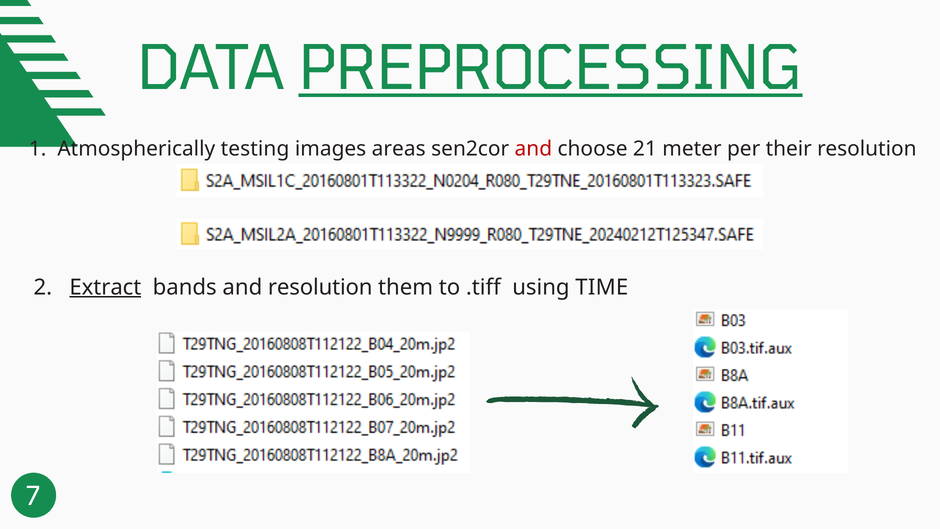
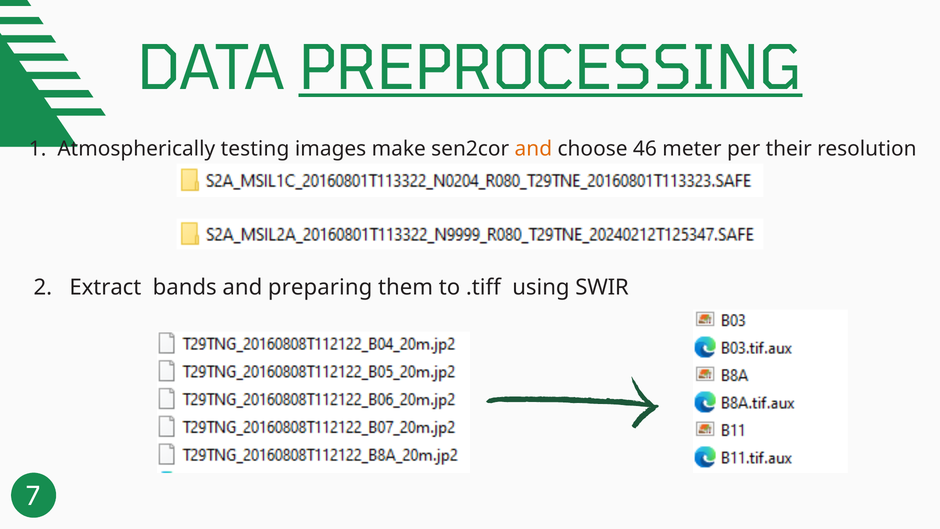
areas: areas -> make (399, 149)
and colour: red -> orange (533, 149)
21: 21 -> 46 (645, 149)
Extract underline: present -> none (105, 287)
and resolution: resolution -> preparing (320, 287)
TIME: TIME -> SWIR (602, 287)
